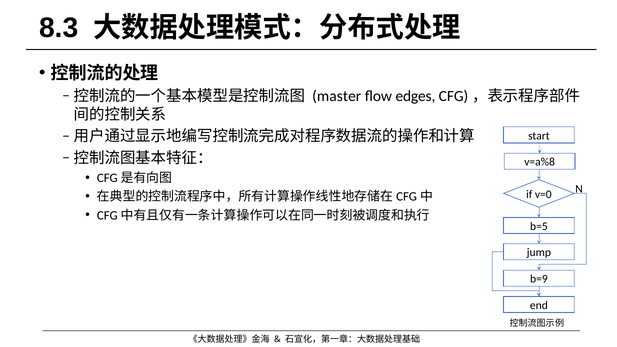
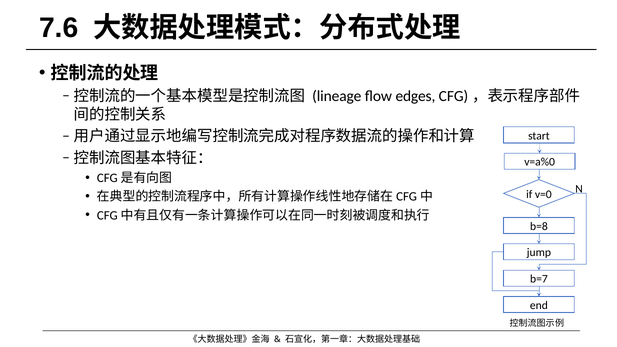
8.3: 8.3 -> 7.6 (59, 28)
master: master -> lineage (337, 96)
v=a%8: v=a%8 -> v=a%0 (540, 162)
b=5: b=5 -> b=8 (539, 226)
b=9: b=9 -> b=7 (539, 279)
